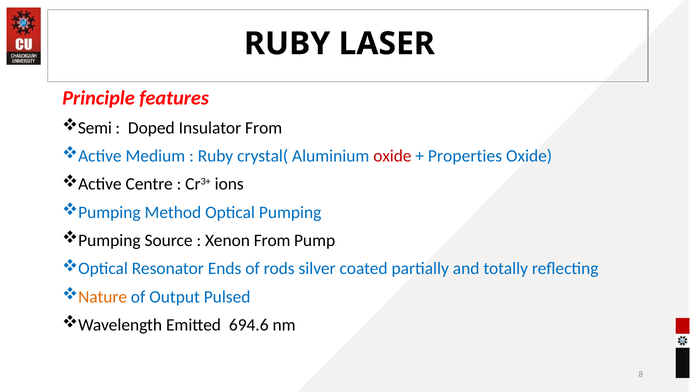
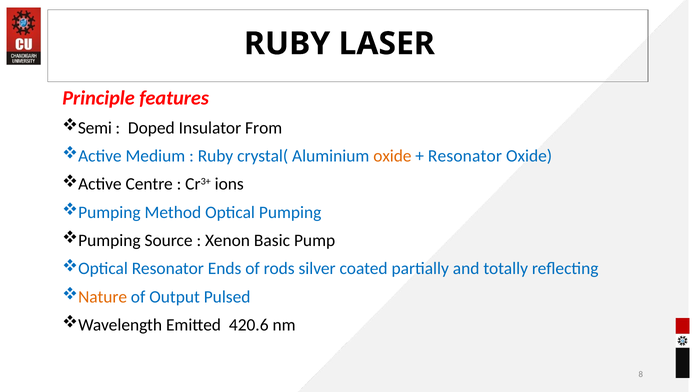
oxide colour: red -> orange (392, 156)
Properties: Properties -> Resonator (465, 156)
Xenon From: From -> Basic (272, 240)
694.6: 694.6 -> 420.6 (249, 325)
